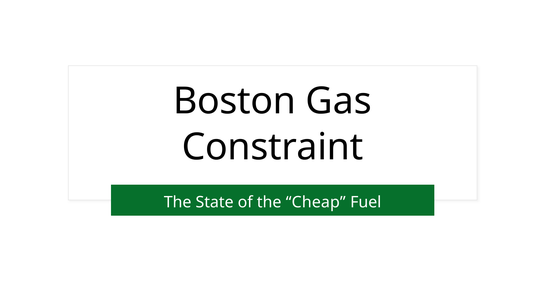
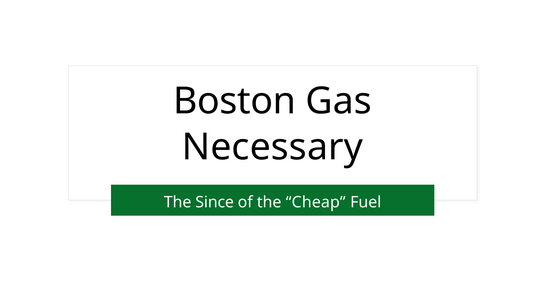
Constraint: Constraint -> Necessary (272, 147)
State: State -> Since (215, 202)
